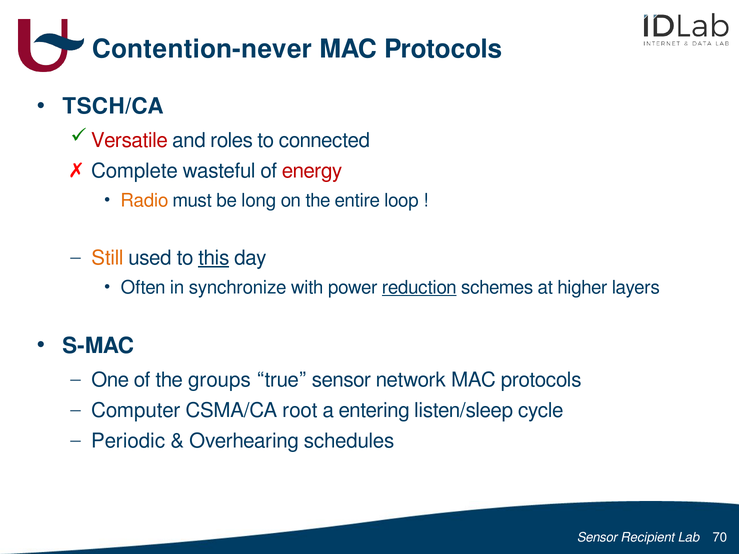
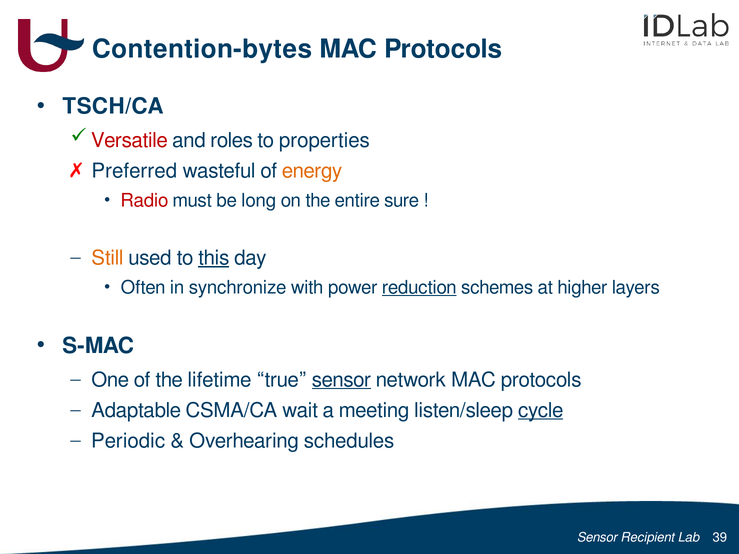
Contention-never: Contention-never -> Contention-bytes (202, 49)
connected: connected -> properties (324, 141)
Complete: Complete -> Preferred (134, 171)
energy colour: red -> orange (312, 171)
Radio colour: orange -> red (144, 201)
loop: loop -> sure (402, 201)
groups: groups -> lifetime (219, 380)
sensor underline: none -> present (341, 380)
Computer: Computer -> Adaptable (136, 410)
root: root -> wait (300, 410)
entering: entering -> meeting (374, 410)
cycle underline: none -> present (541, 410)
70: 70 -> 39 (720, 538)
